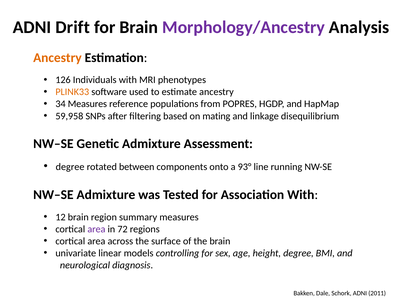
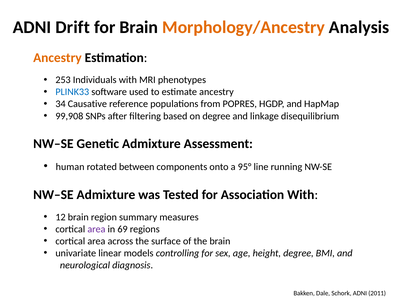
Morphology/Ancestry colour: purple -> orange (244, 27)
126: 126 -> 253 (63, 80)
PLINK33 colour: orange -> blue (72, 92)
34 Measures: Measures -> Causative (87, 104)
59,958: 59,958 -> 99,908 (69, 116)
on mating: mating -> degree (216, 116)
degree: degree -> human (70, 167)
93°: 93° -> 95° (245, 167)
72: 72 -> 69 (123, 229)
